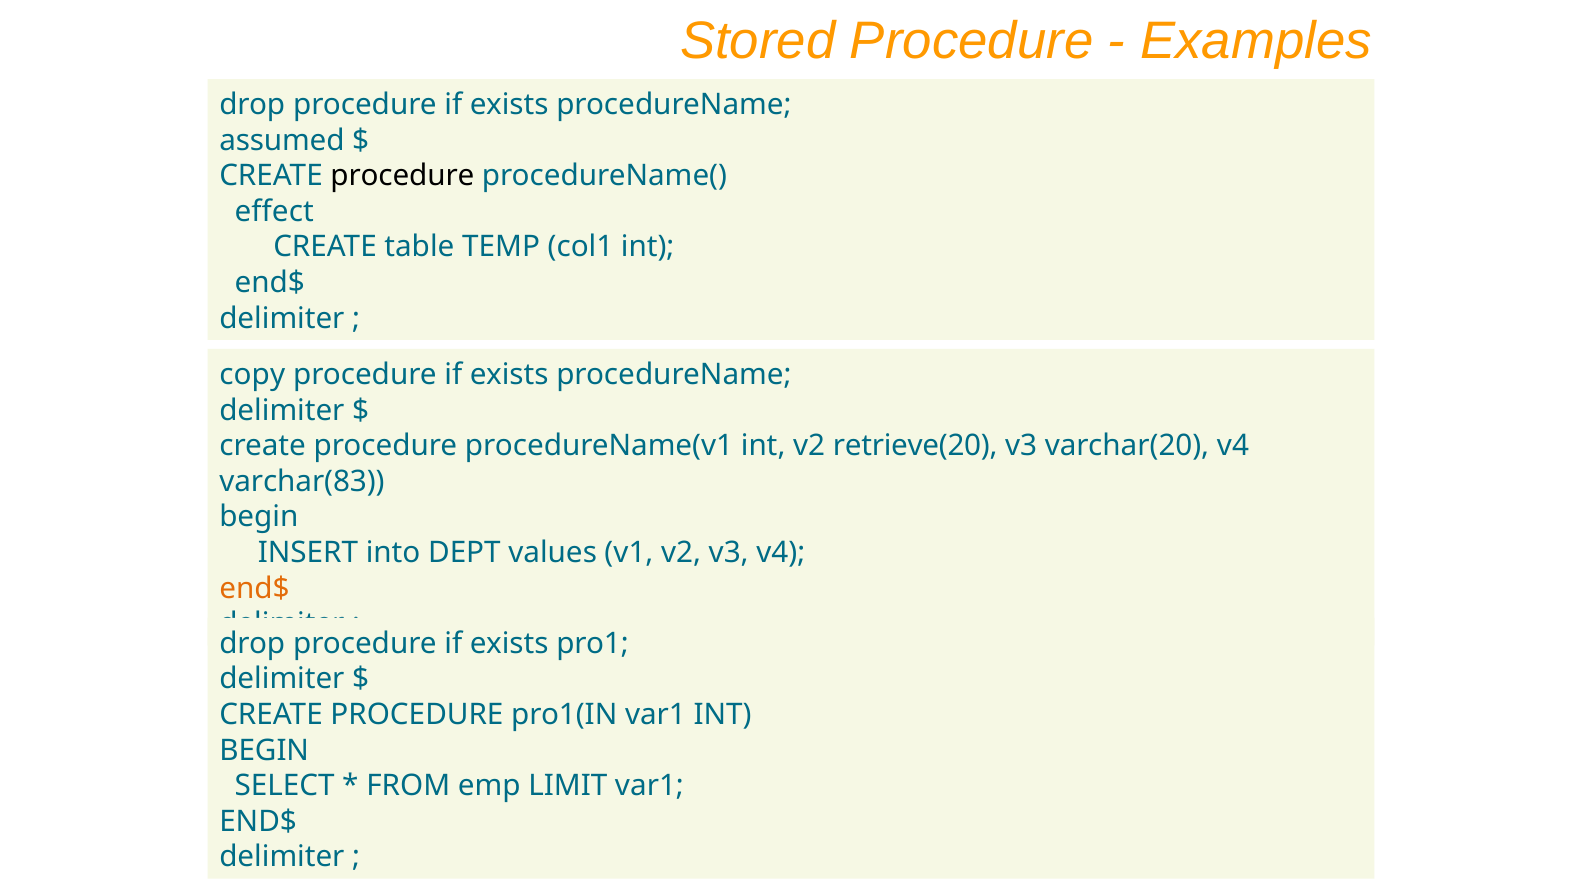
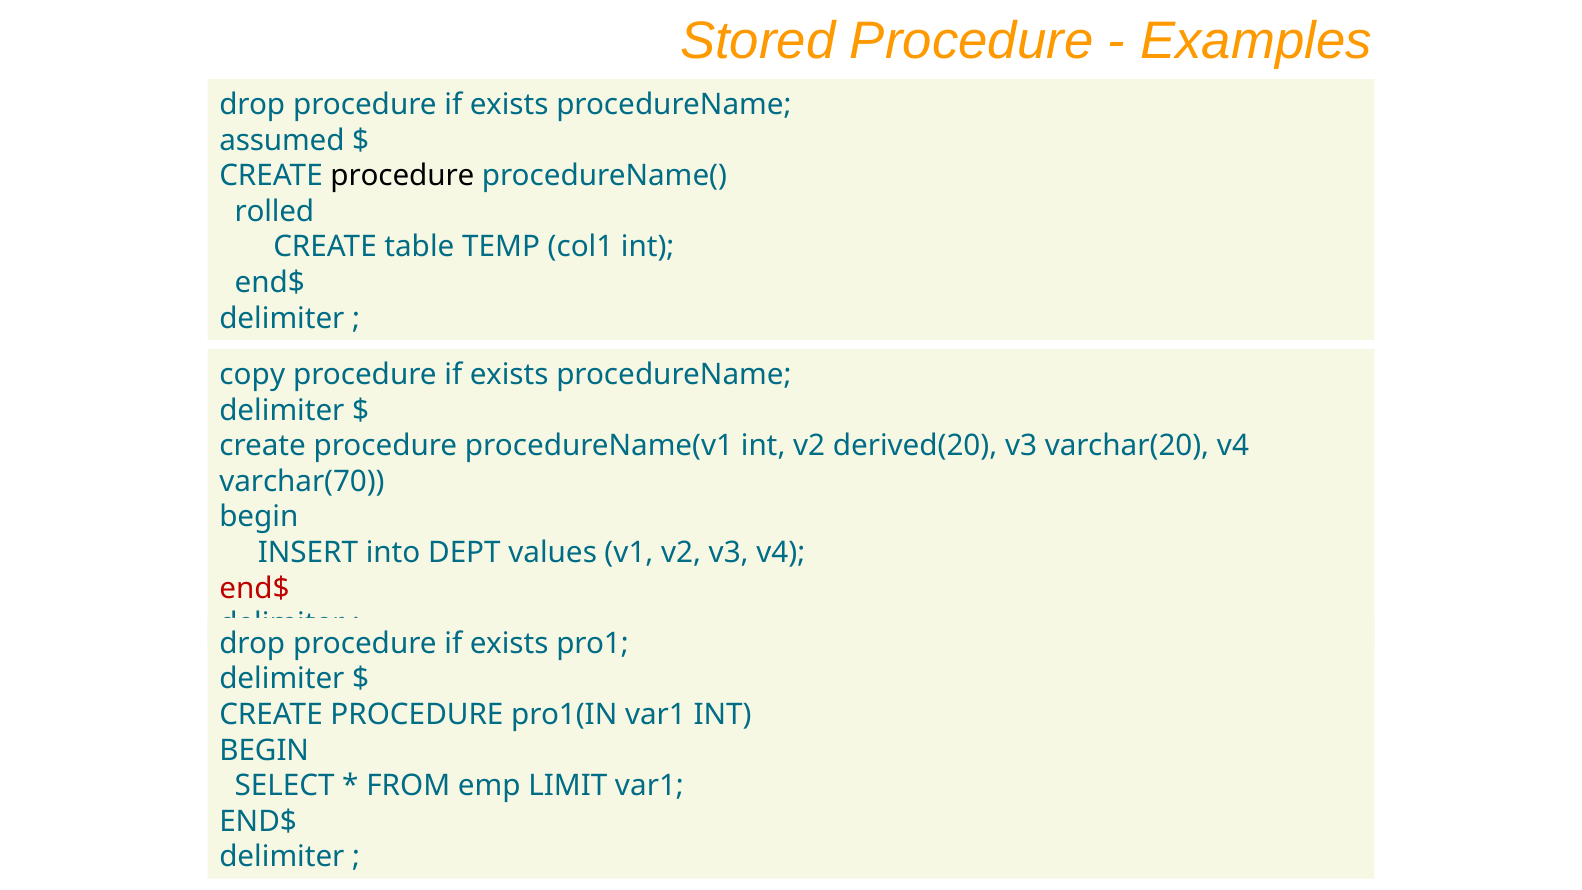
effect: effect -> rolled (274, 212)
retrieve(20: retrieve(20 -> derived(20 (915, 446)
varchar(83: varchar(83 -> varchar(70 (302, 481)
end$ colour: orange -> red (254, 588)
